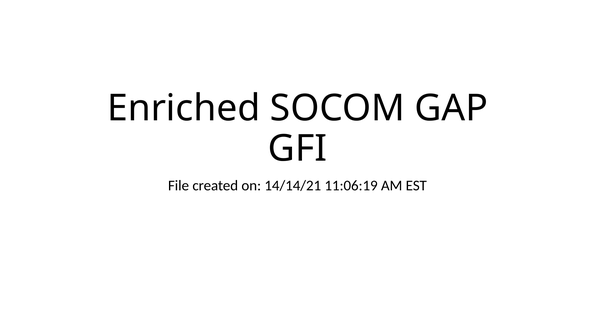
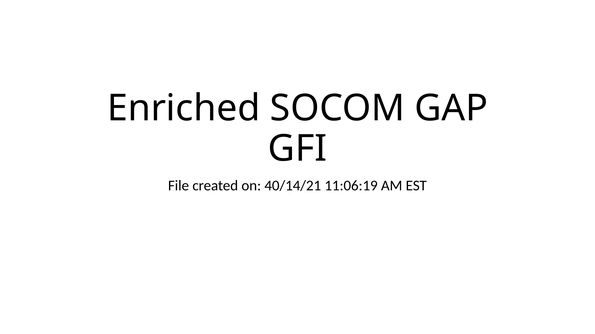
14/14/21: 14/14/21 -> 40/14/21 (293, 186)
